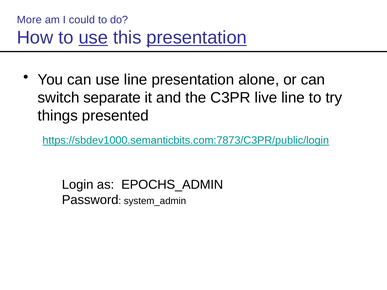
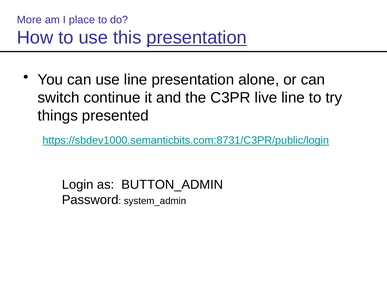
could: could -> place (82, 20)
use underline: present -> none (93, 38)
separate: separate -> continue (112, 98)
https://sbdev1000.semanticbits.com:7873/C3PR/public/login: https://sbdev1000.semanticbits.com:7873/C3PR/public/login -> https://sbdev1000.semanticbits.com:8731/C3PR/public/login (186, 141)
EPOCHS_ADMIN: EPOCHS_ADMIN -> BUTTON_ADMIN (172, 185)
